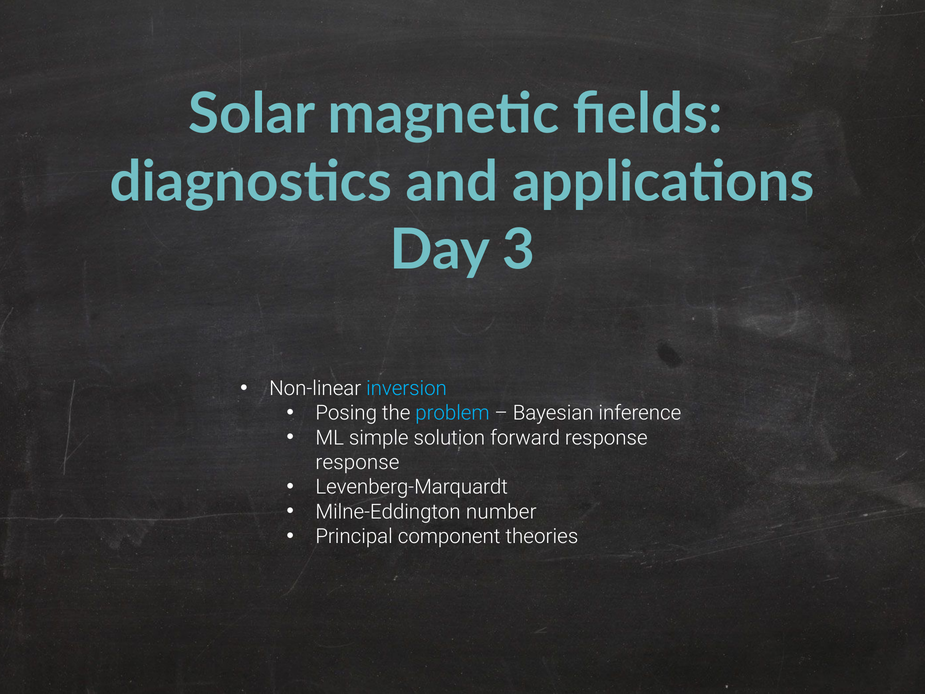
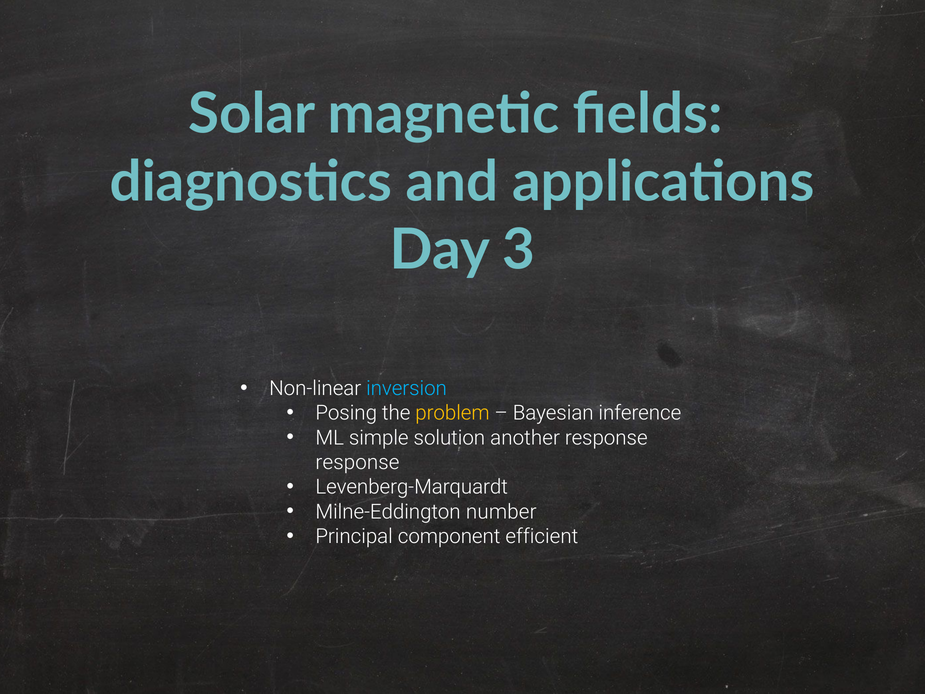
problem colour: light blue -> yellow (452, 413)
forward: forward -> another (525, 438)
theories: theories -> efficient (542, 536)
